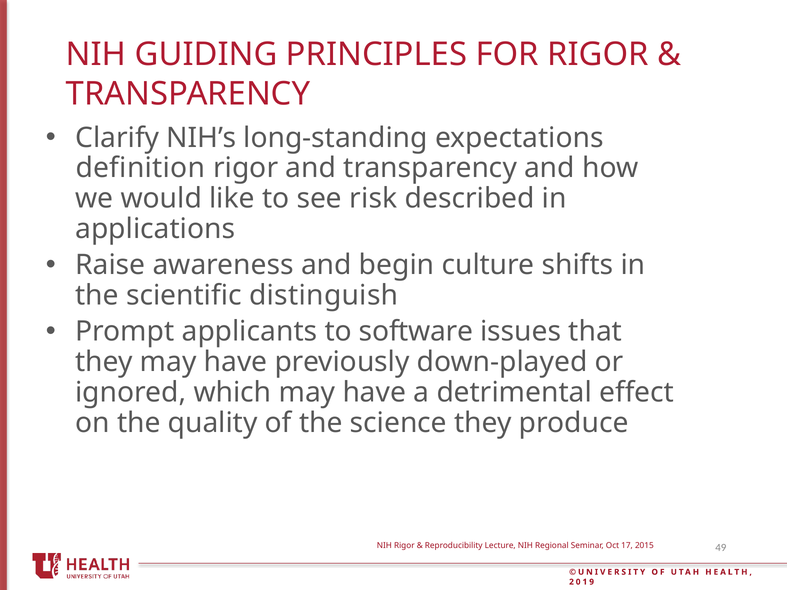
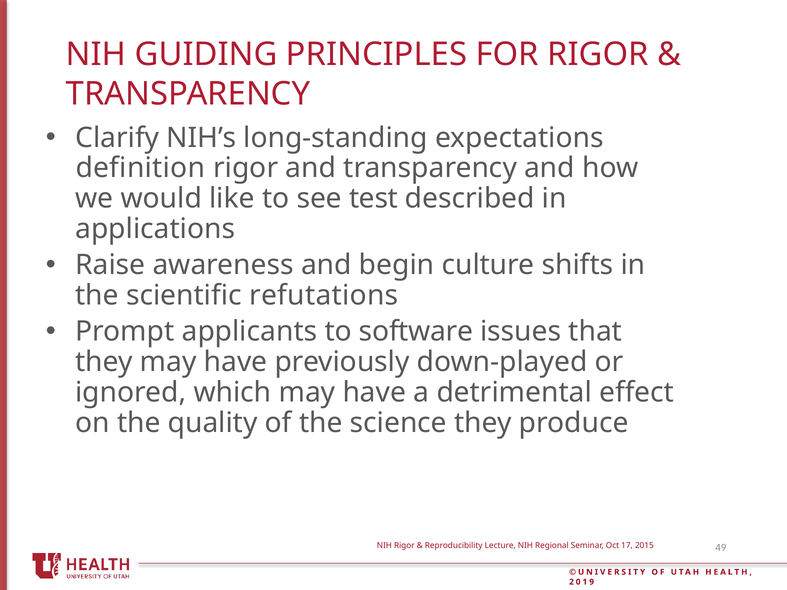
risk: risk -> test (374, 199)
distinguish: distinguish -> refutations (324, 296)
